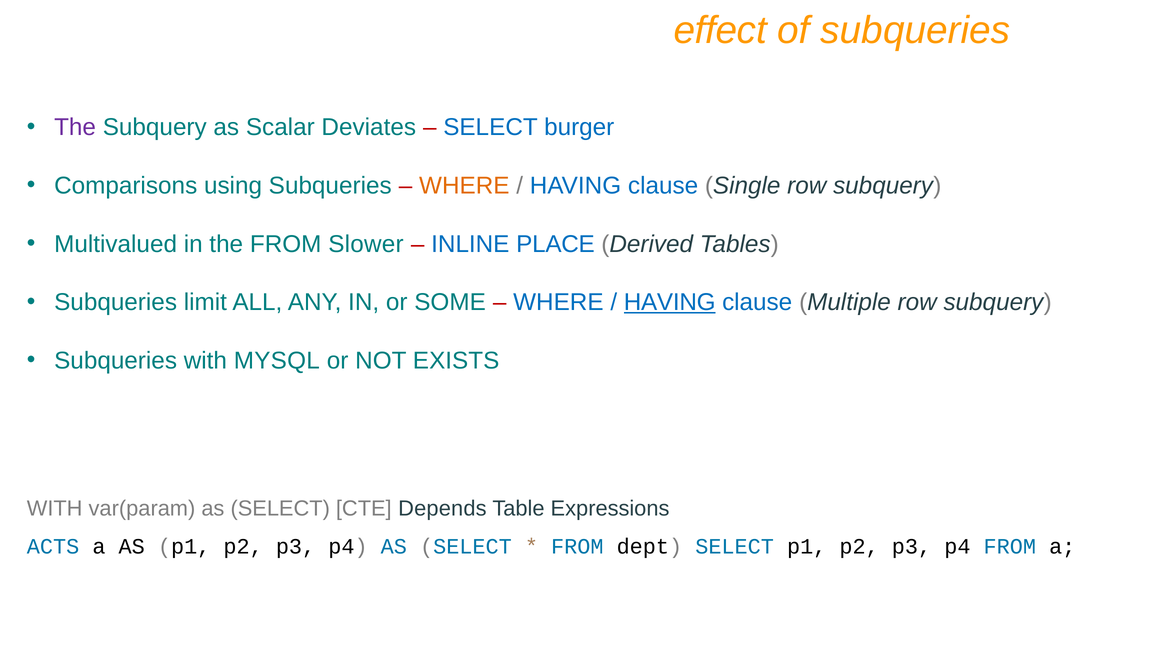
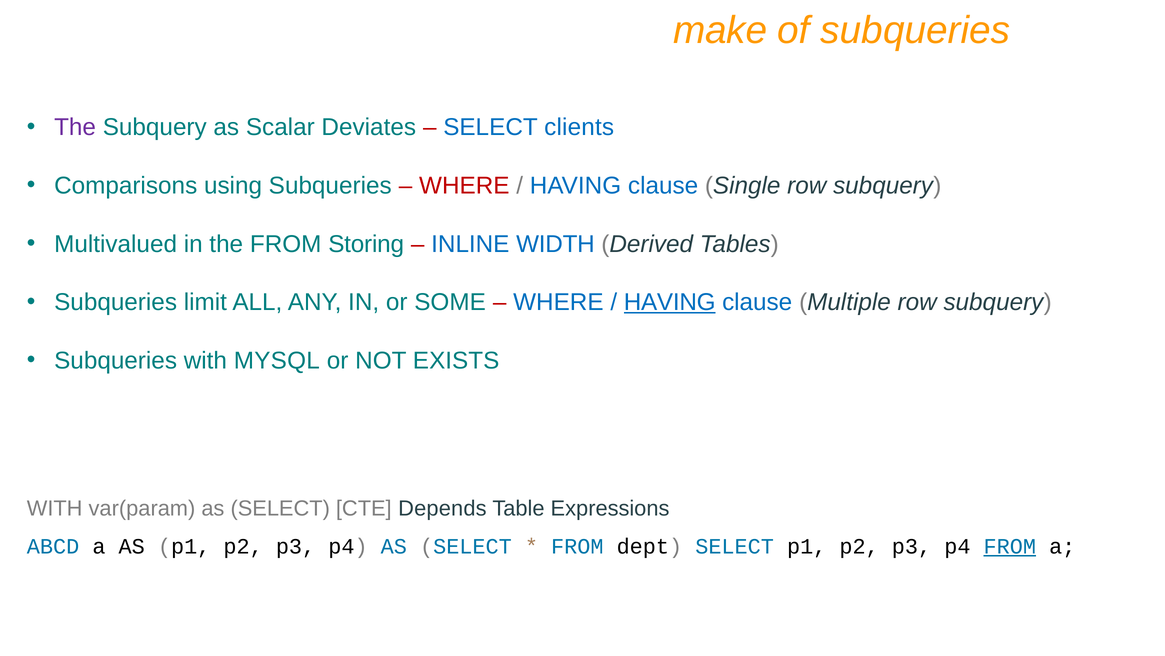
effect: effect -> make (720, 30)
burger: burger -> clients (579, 127)
WHERE colour: orange -> red (464, 186)
Slower: Slower -> Storing (366, 244)
PLACE: PLACE -> WIDTH (555, 244)
ACTS: ACTS -> ABCD (53, 546)
FROM underline: none -> present (1010, 546)
